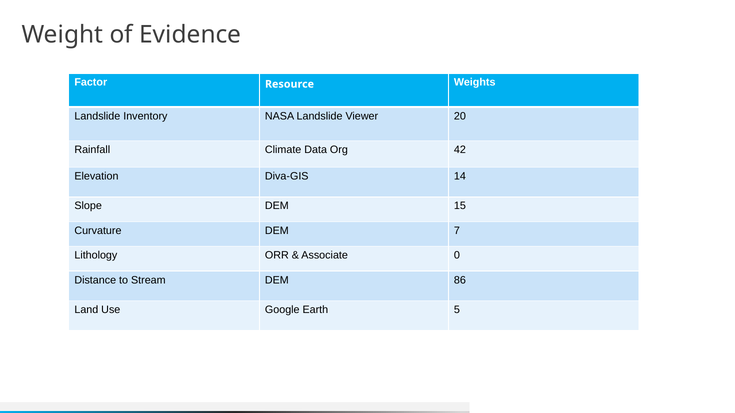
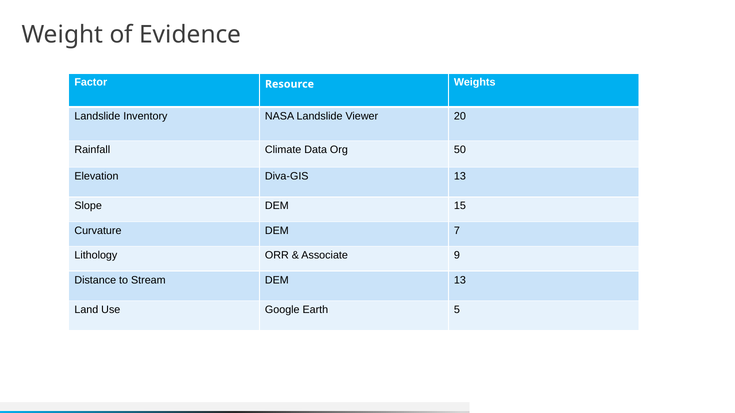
42: 42 -> 50 (460, 150)
Diva-GIS 14: 14 -> 13 (460, 176)
0: 0 -> 9 (457, 256)
DEM 86: 86 -> 13 (460, 280)
